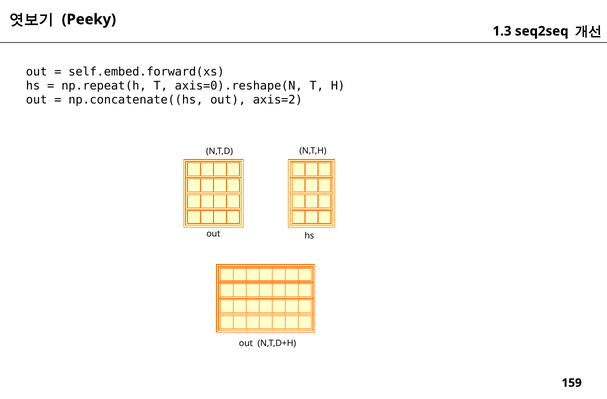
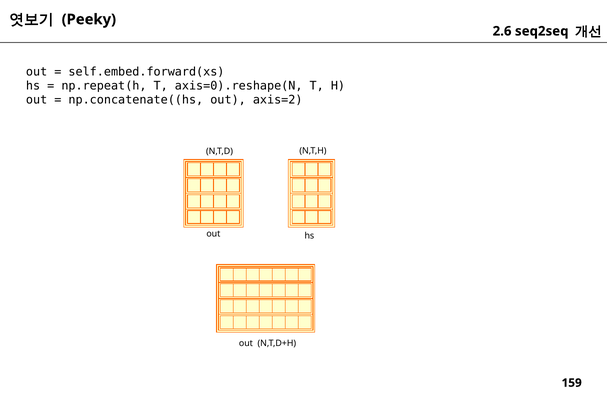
1.3: 1.3 -> 2.6 (502, 31)
